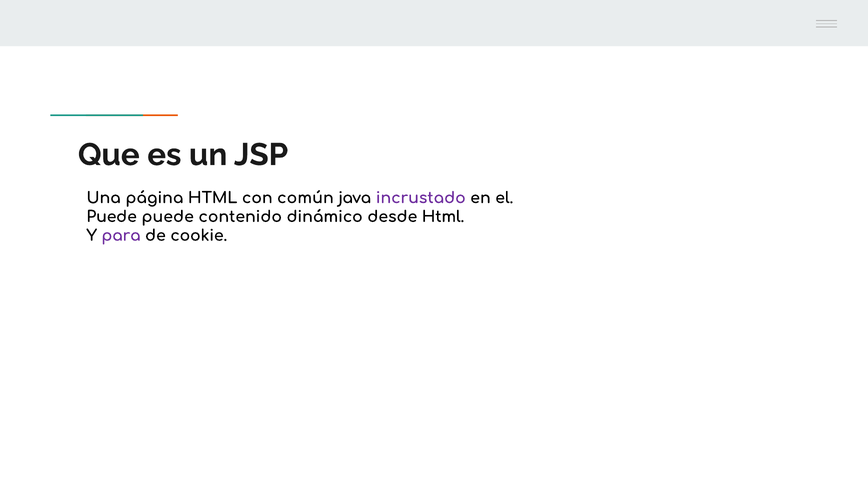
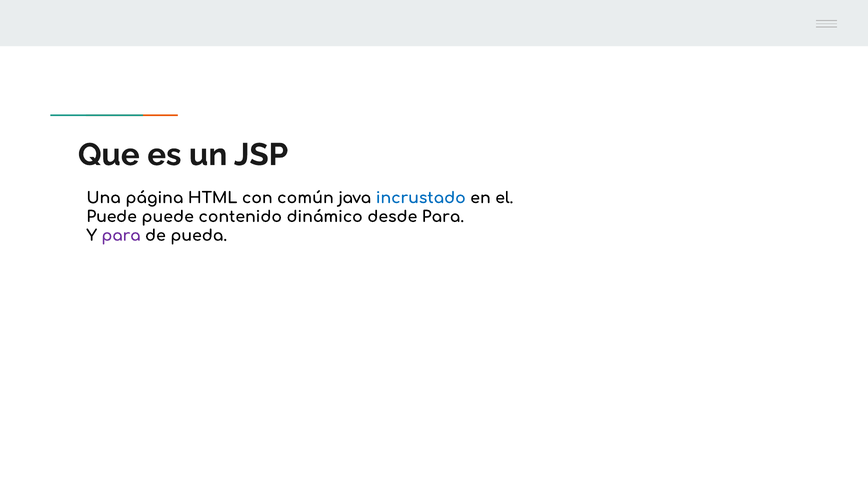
incrustado colour: purple -> blue (421, 198)
desde Html: Html -> Para (443, 217)
cookie: cookie -> pueda (199, 236)
